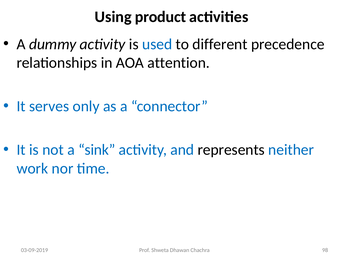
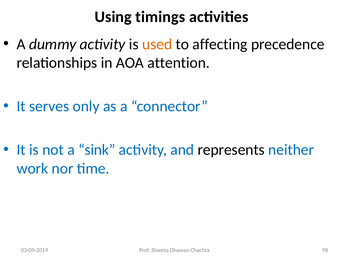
product: product -> timings (160, 17)
used colour: blue -> orange (157, 44)
different: different -> affecting (220, 44)
